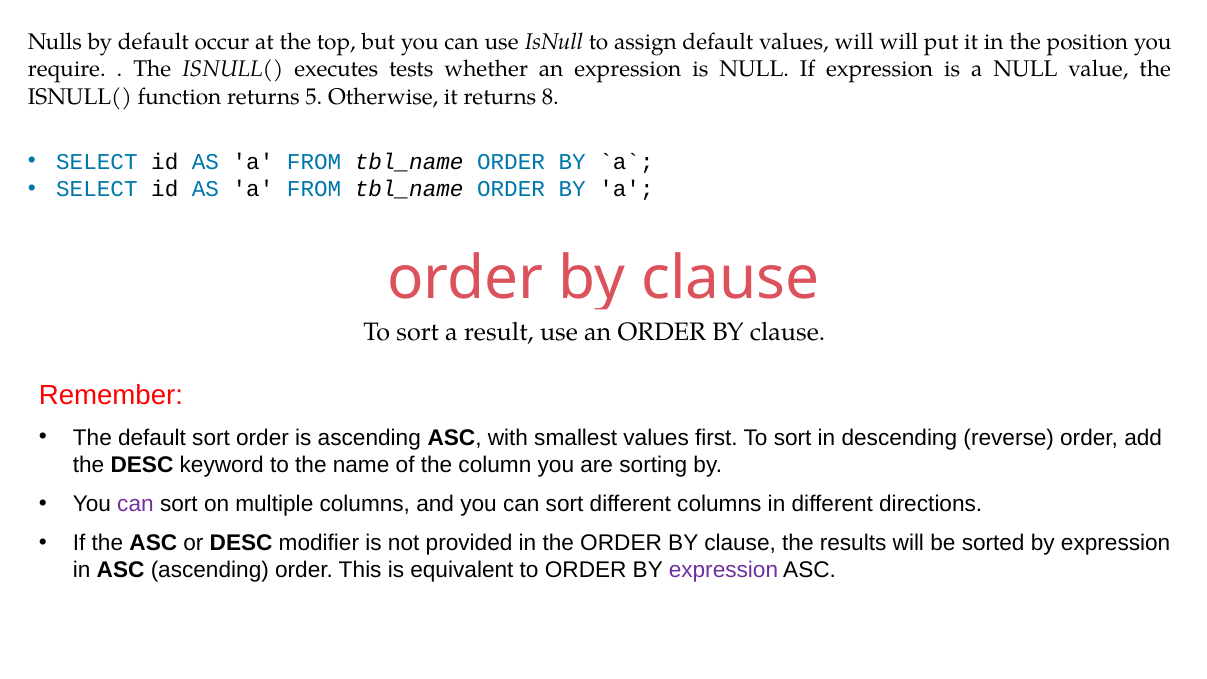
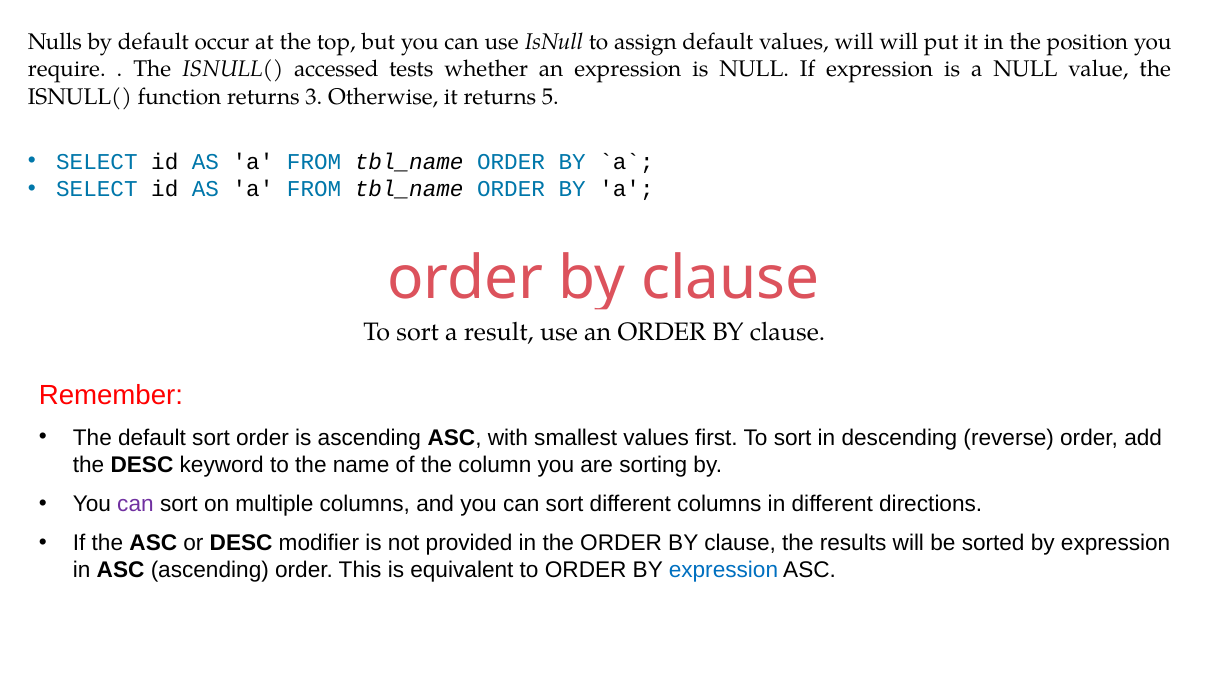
executes: executes -> accessed (336, 69)
5: 5 -> 3 (314, 97)
8: 8 -> 5 (550, 97)
expression colour: purple -> blue (723, 570)
